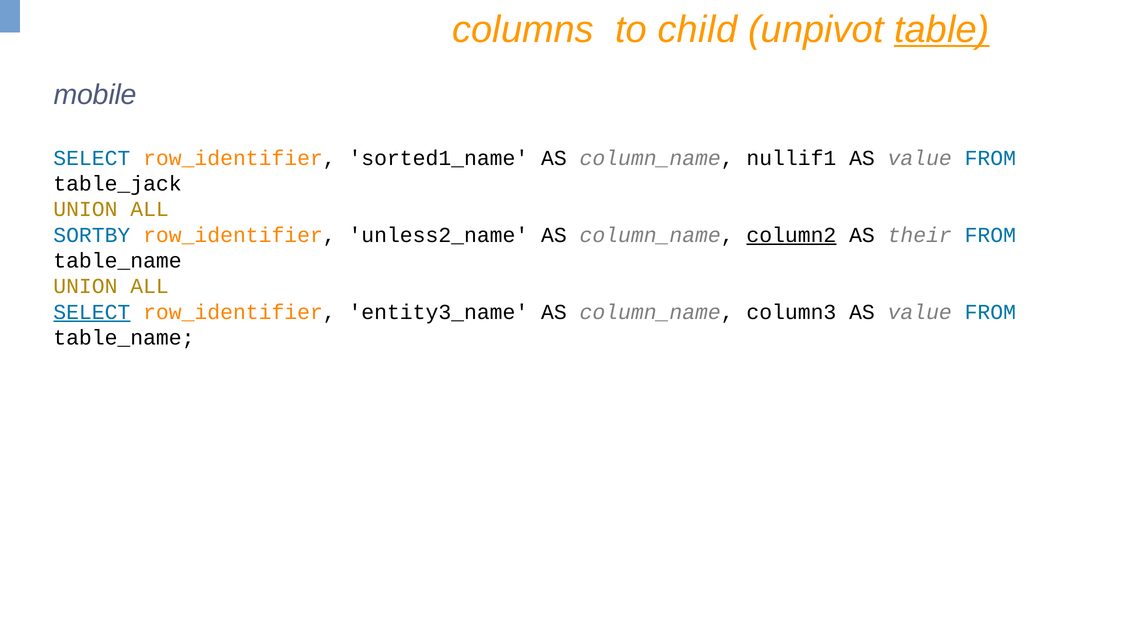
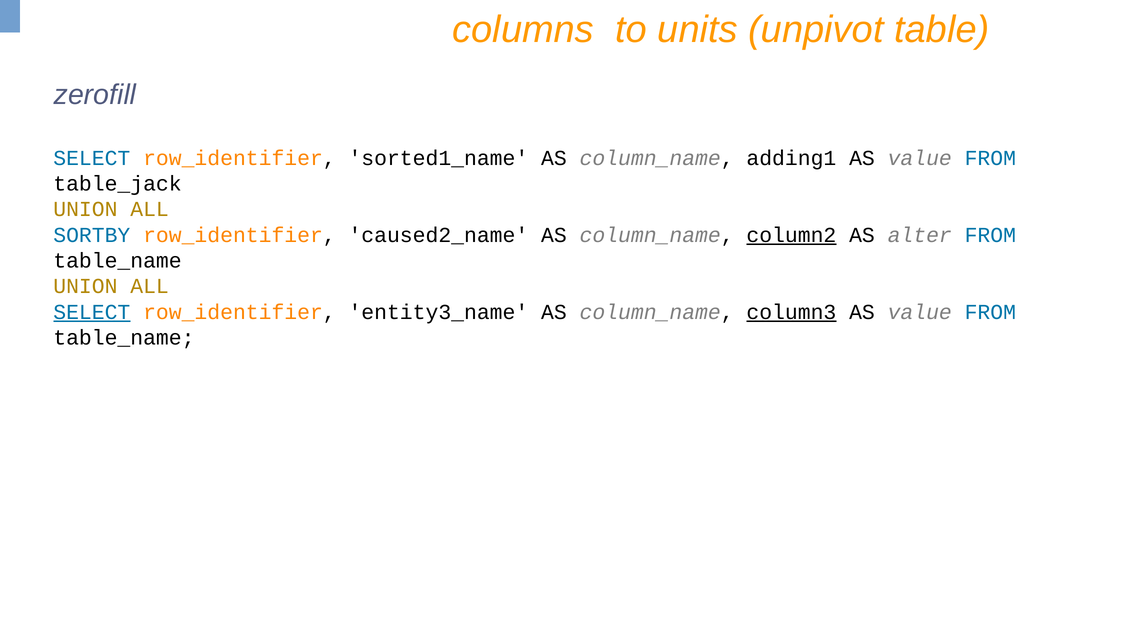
child: child -> units (698, 30)
table underline: present -> none (942, 30)
mobile: mobile -> zerofill (95, 95)
nullif1: nullif1 -> adding1 (791, 158)
unless2_name: unless2_name -> caused2_name (438, 235)
their: their -> alter (920, 235)
column3 underline: none -> present (791, 312)
